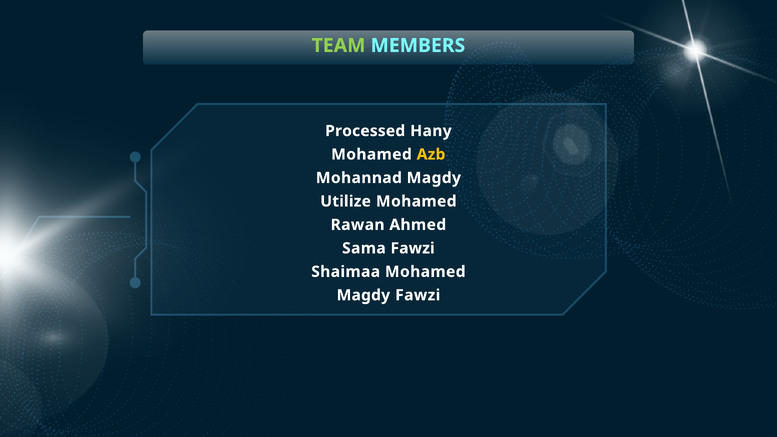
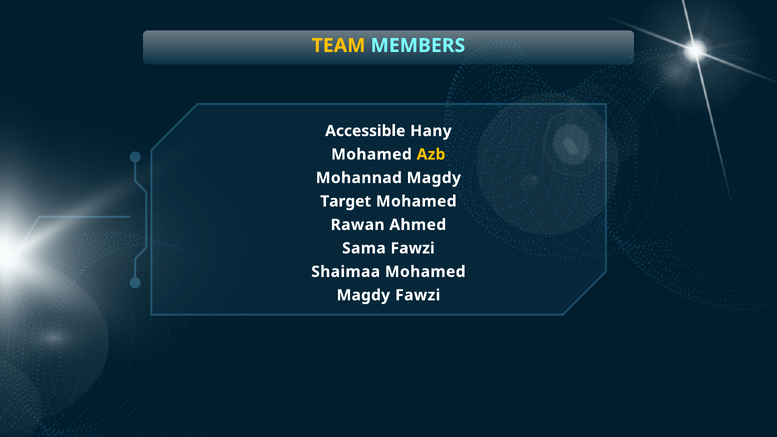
TEAM colour: light green -> yellow (339, 46)
Processed: Processed -> Accessible (365, 131)
Utilize: Utilize -> Target (346, 201)
